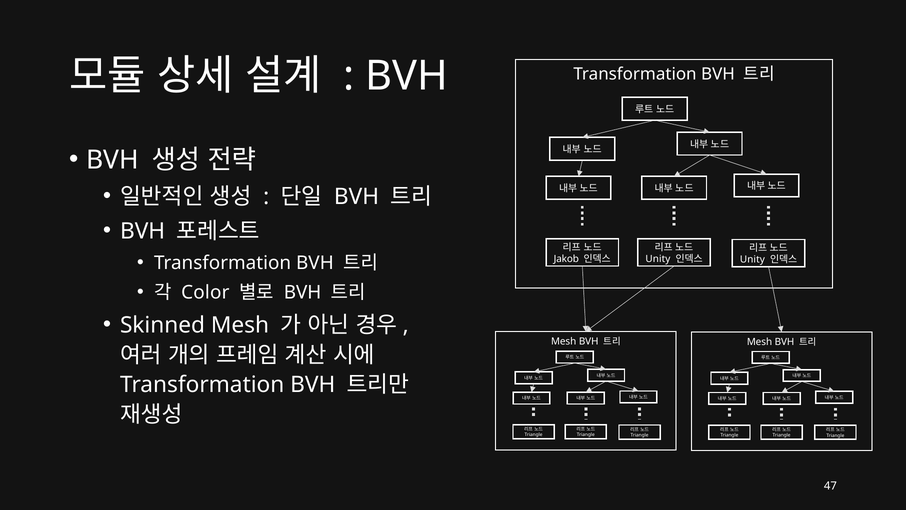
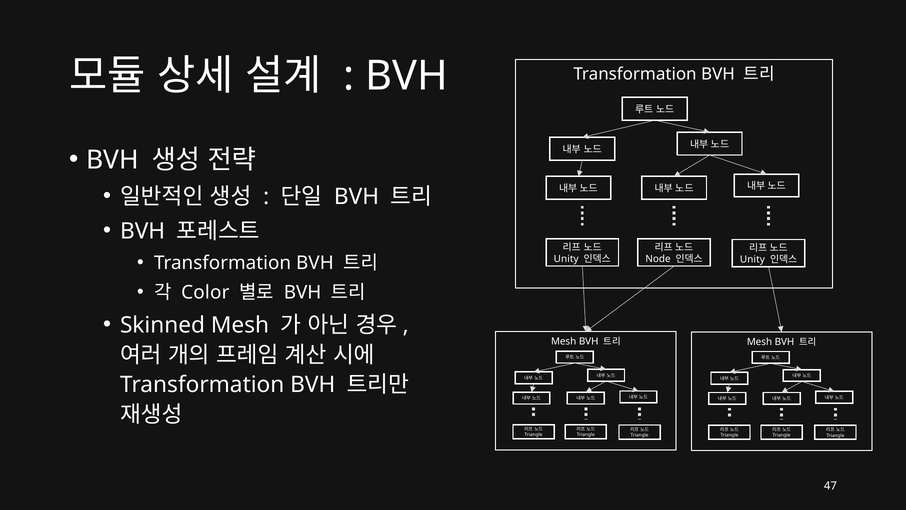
Jakob: Jakob -> Unity (566, 259)
Unity: Unity -> Node (658, 259)
